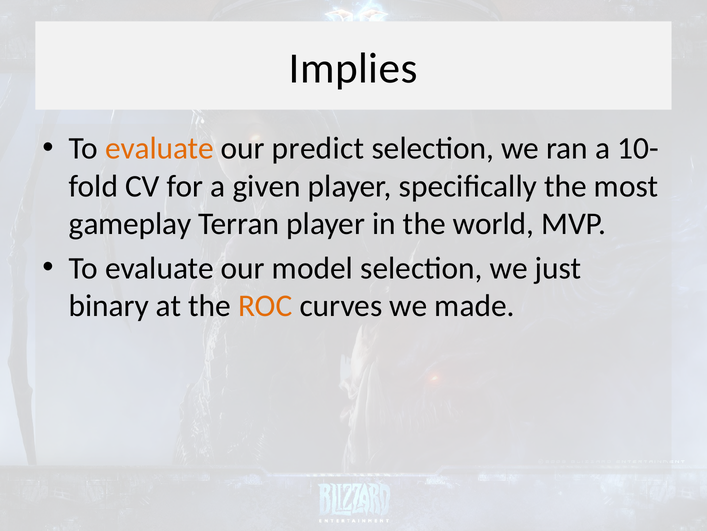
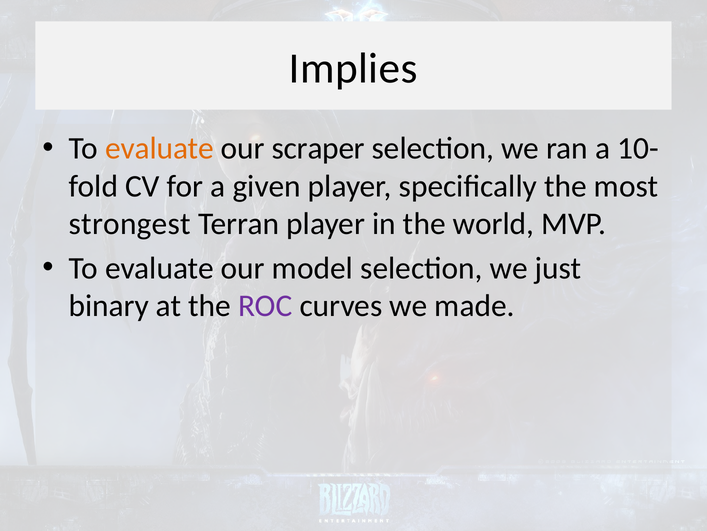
predict: predict -> scraper (318, 148)
gameplay: gameplay -> strongest (130, 224)
ROC colour: orange -> purple (265, 305)
